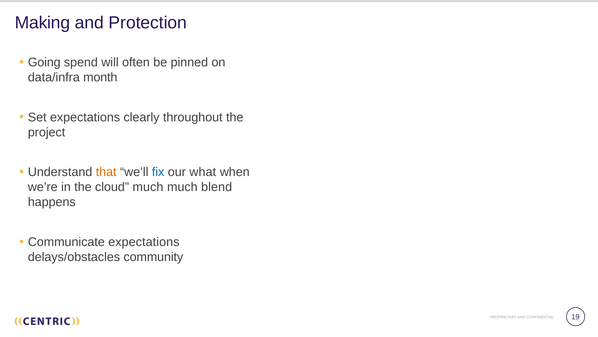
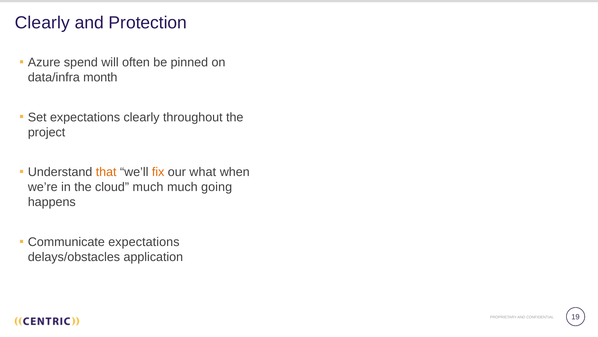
Making: Making -> Clearly (42, 23)
Going: Going -> Azure (44, 62)
fix colour: blue -> orange (158, 172)
blend: blend -> going (217, 187)
community: community -> application (153, 257)
